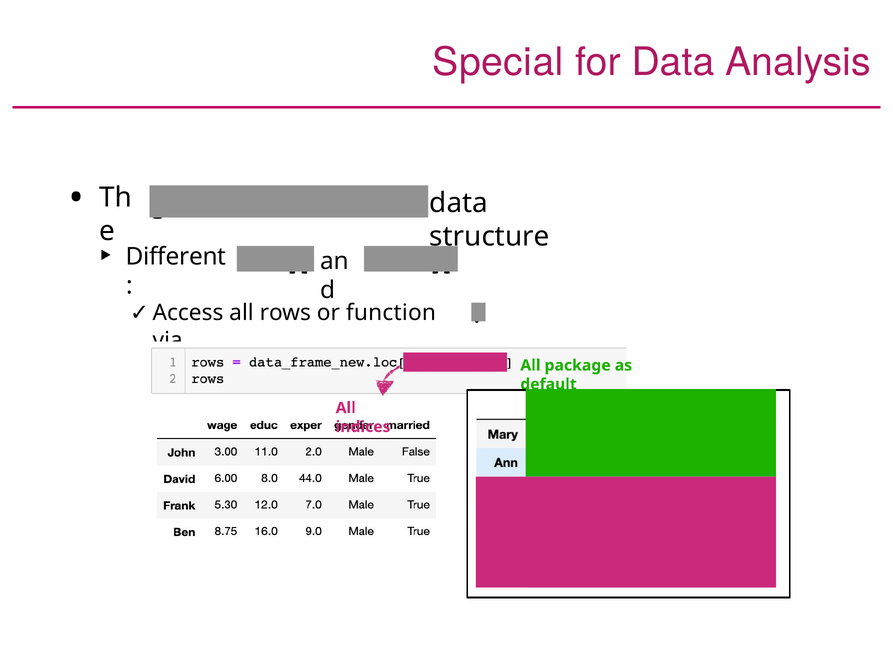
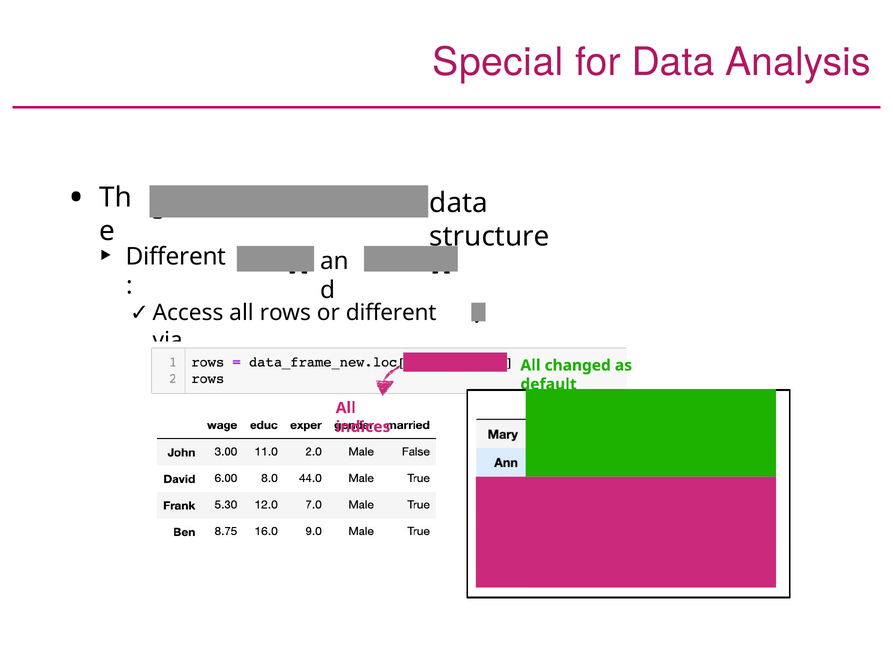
or function: function -> different (391, 313)
package: package -> changed (578, 365)
